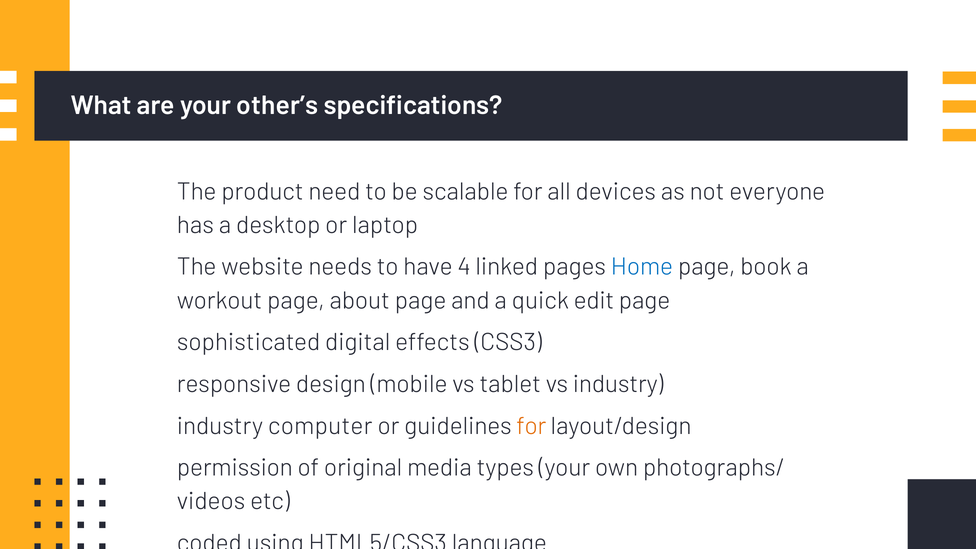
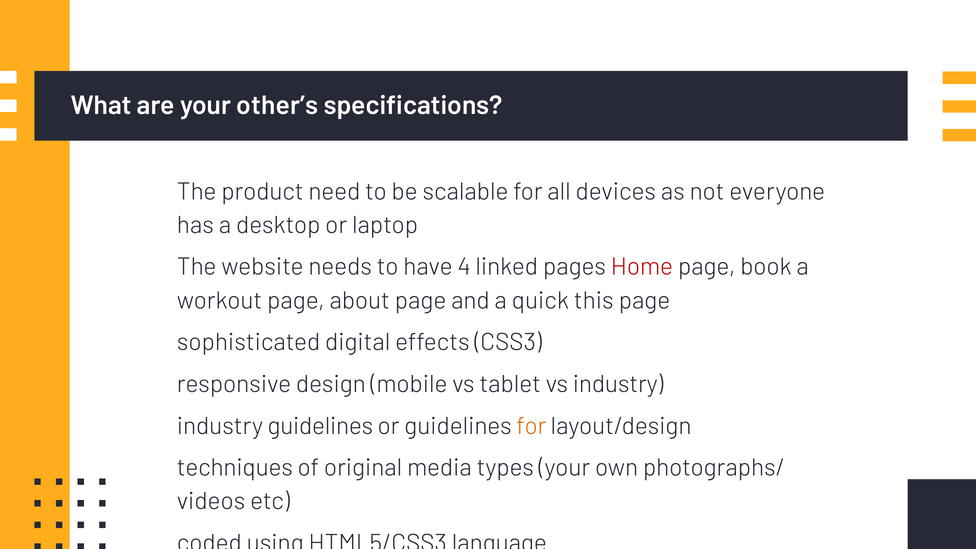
Home colour: blue -> red (642, 267)
edit: edit -> this (594, 301)
industry computer: computer -> guidelines (320, 426)
permission: permission -> techniques (235, 468)
